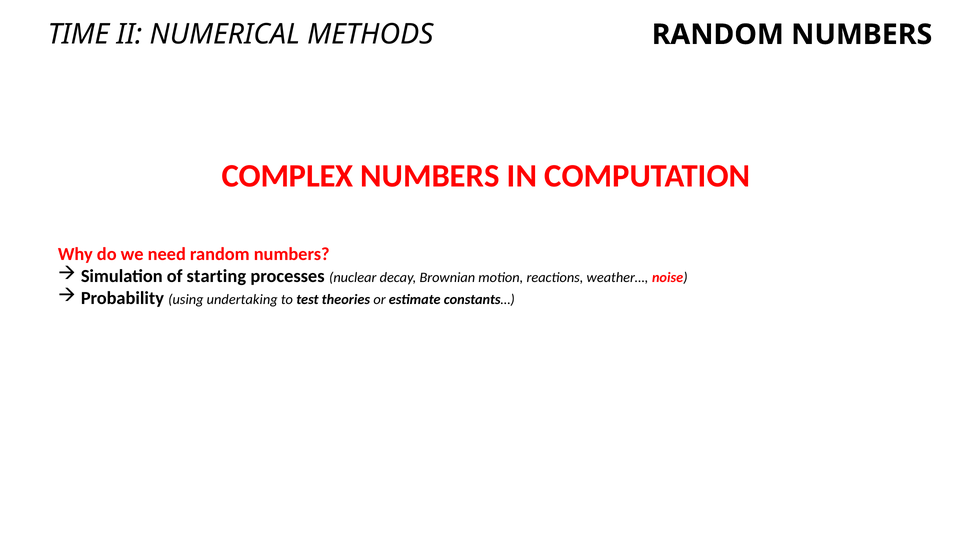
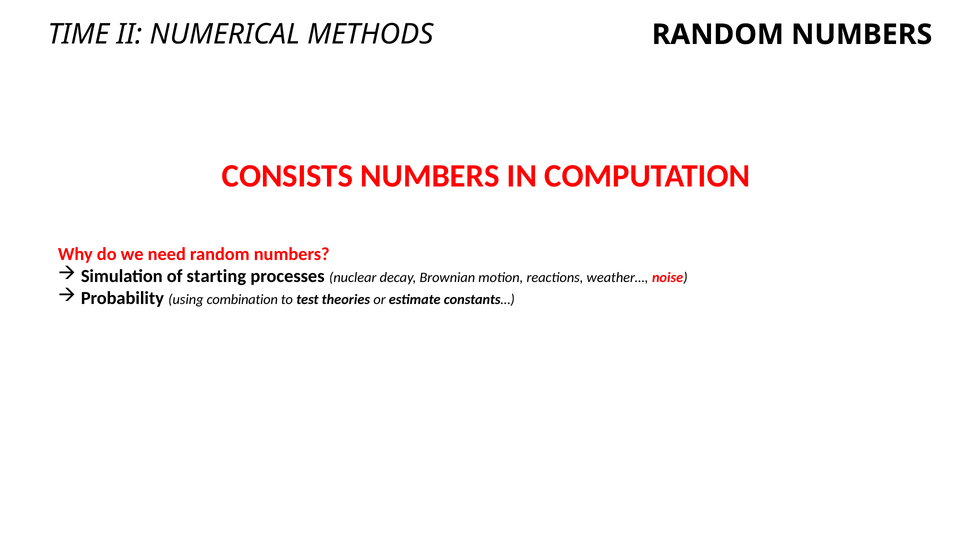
COMPLEX: COMPLEX -> CONSISTS (287, 176)
undertaking: undertaking -> combination (242, 300)
